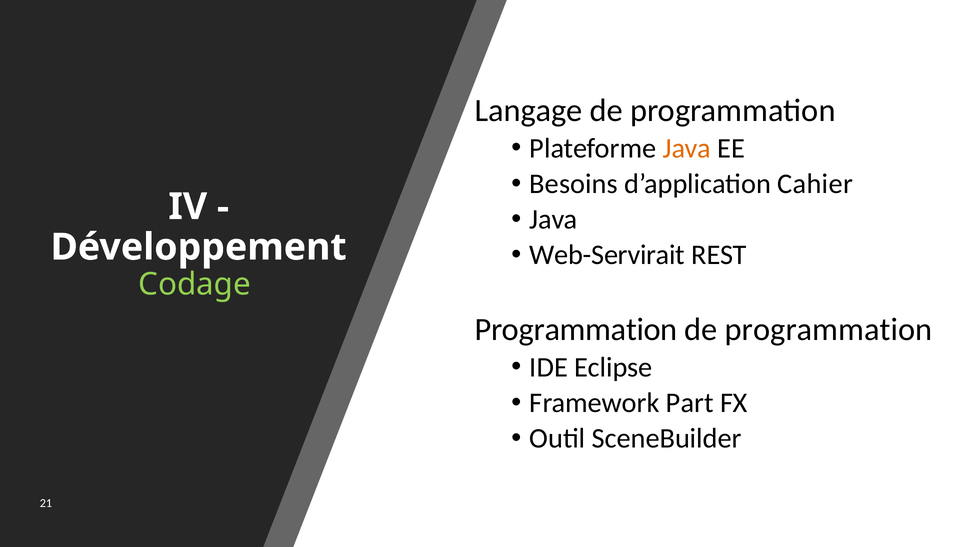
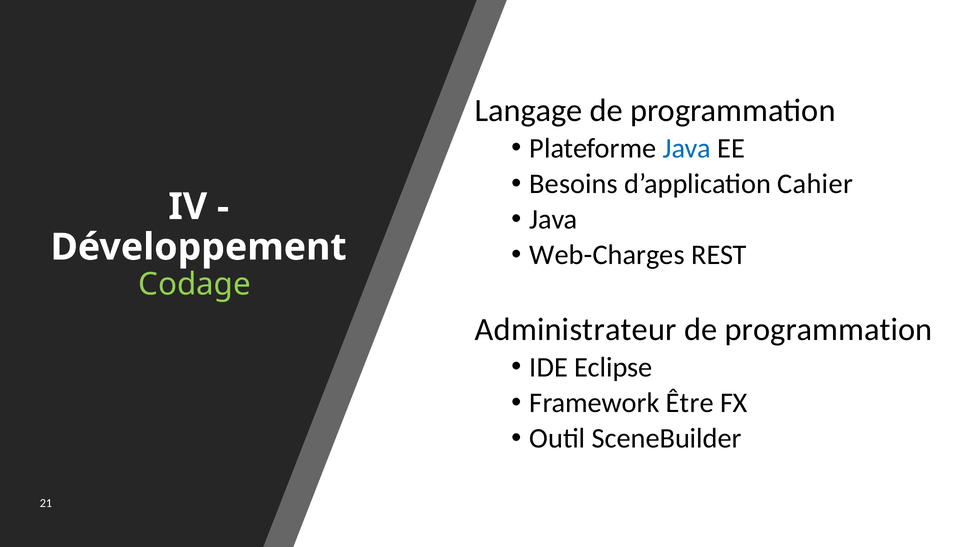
Java colour: orange -> blue (687, 148)
Web-Servirait: Web-Servirait -> Web-Charges (607, 255)
Programmation: Programmation -> Administrateur (576, 329)
Part: Part -> Être (690, 403)
